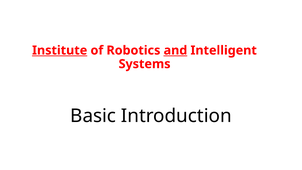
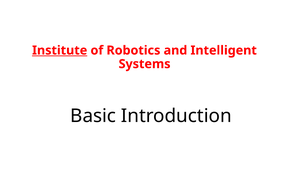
and underline: present -> none (175, 50)
